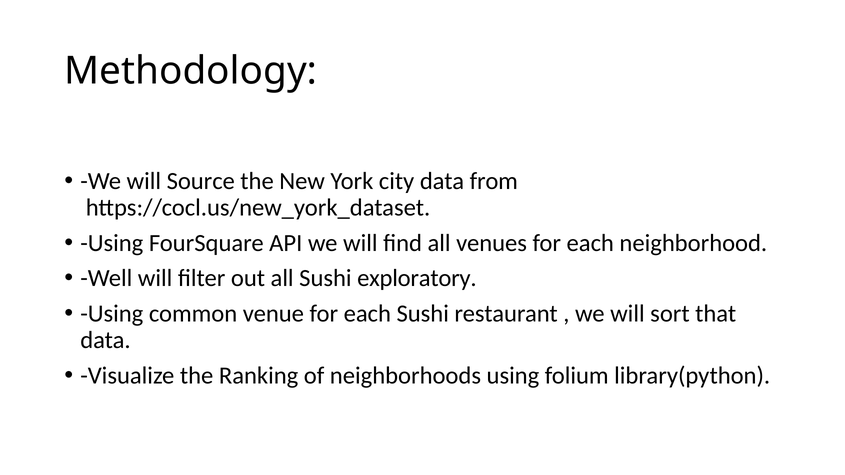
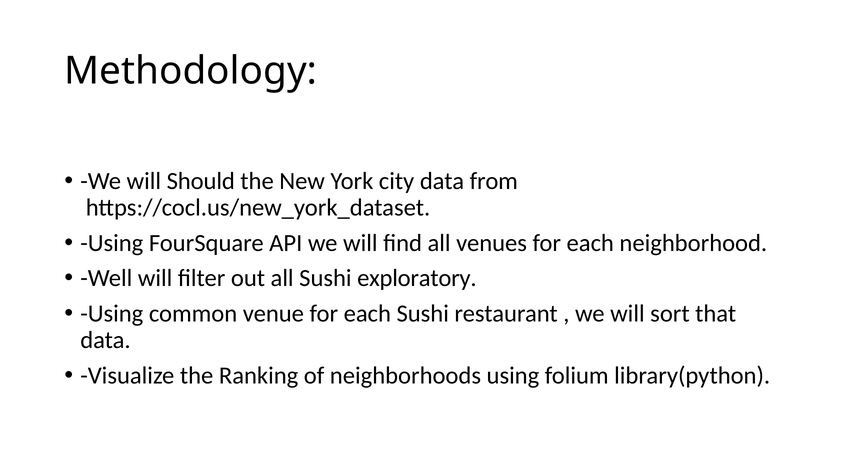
Source: Source -> Should (201, 181)
